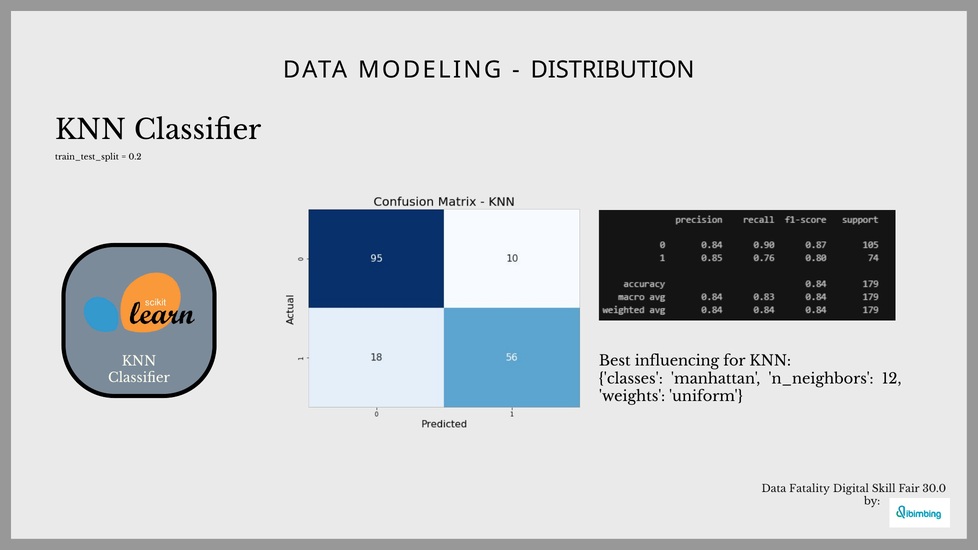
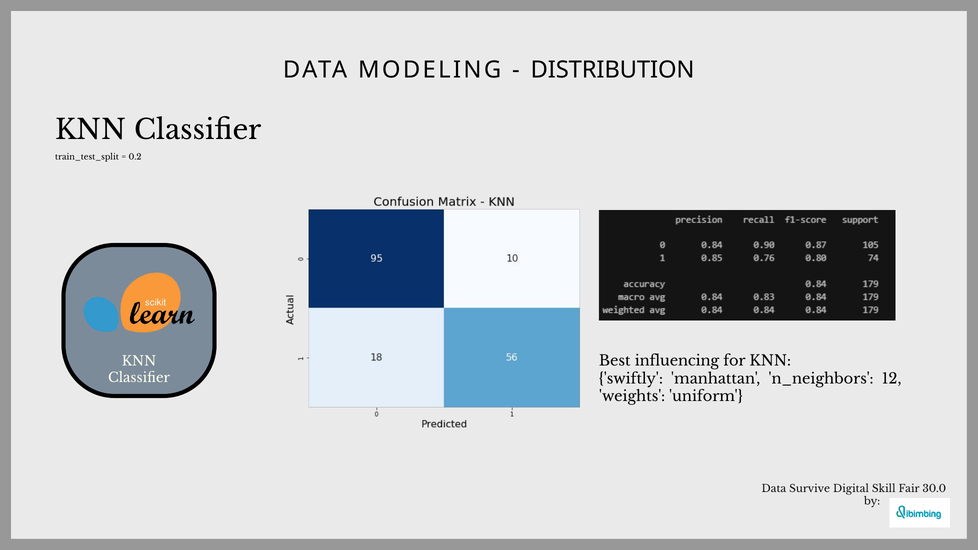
classes: classes -> swiftly (631, 379)
Fatality: Fatality -> Survive (810, 489)
